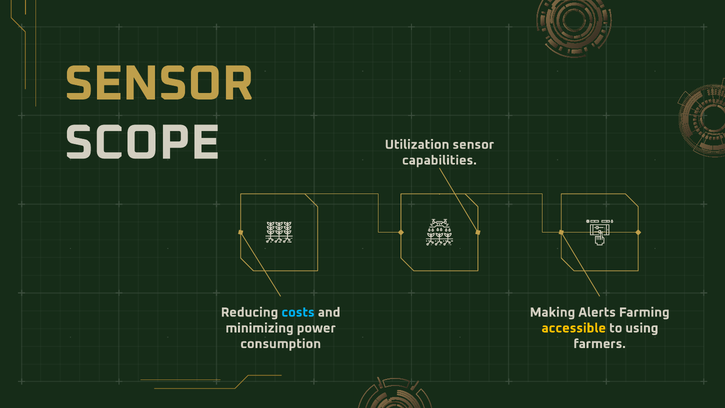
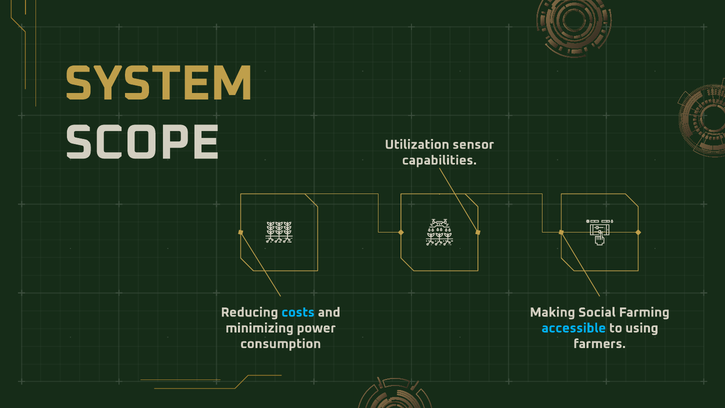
SENSOR: SENSOR -> SYSTEM (159, 83)
Alerts: Alerts -> Social (597, 312)
accessible colour: yellow -> light blue (574, 328)
